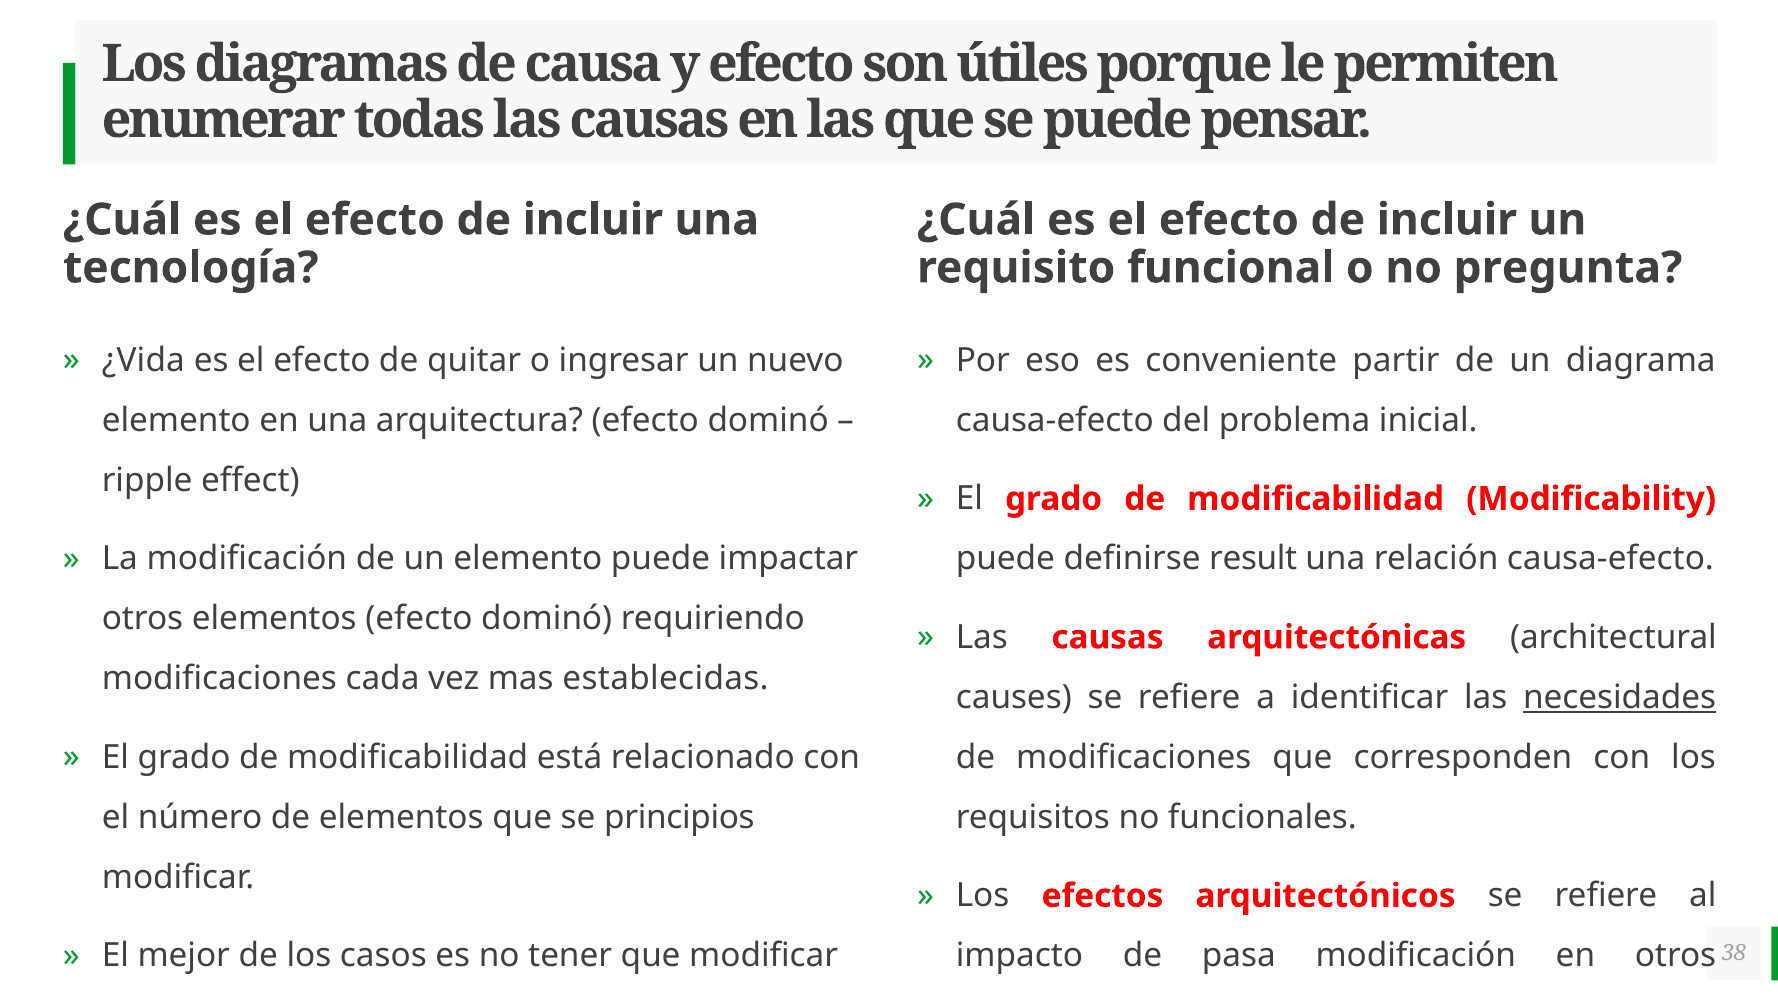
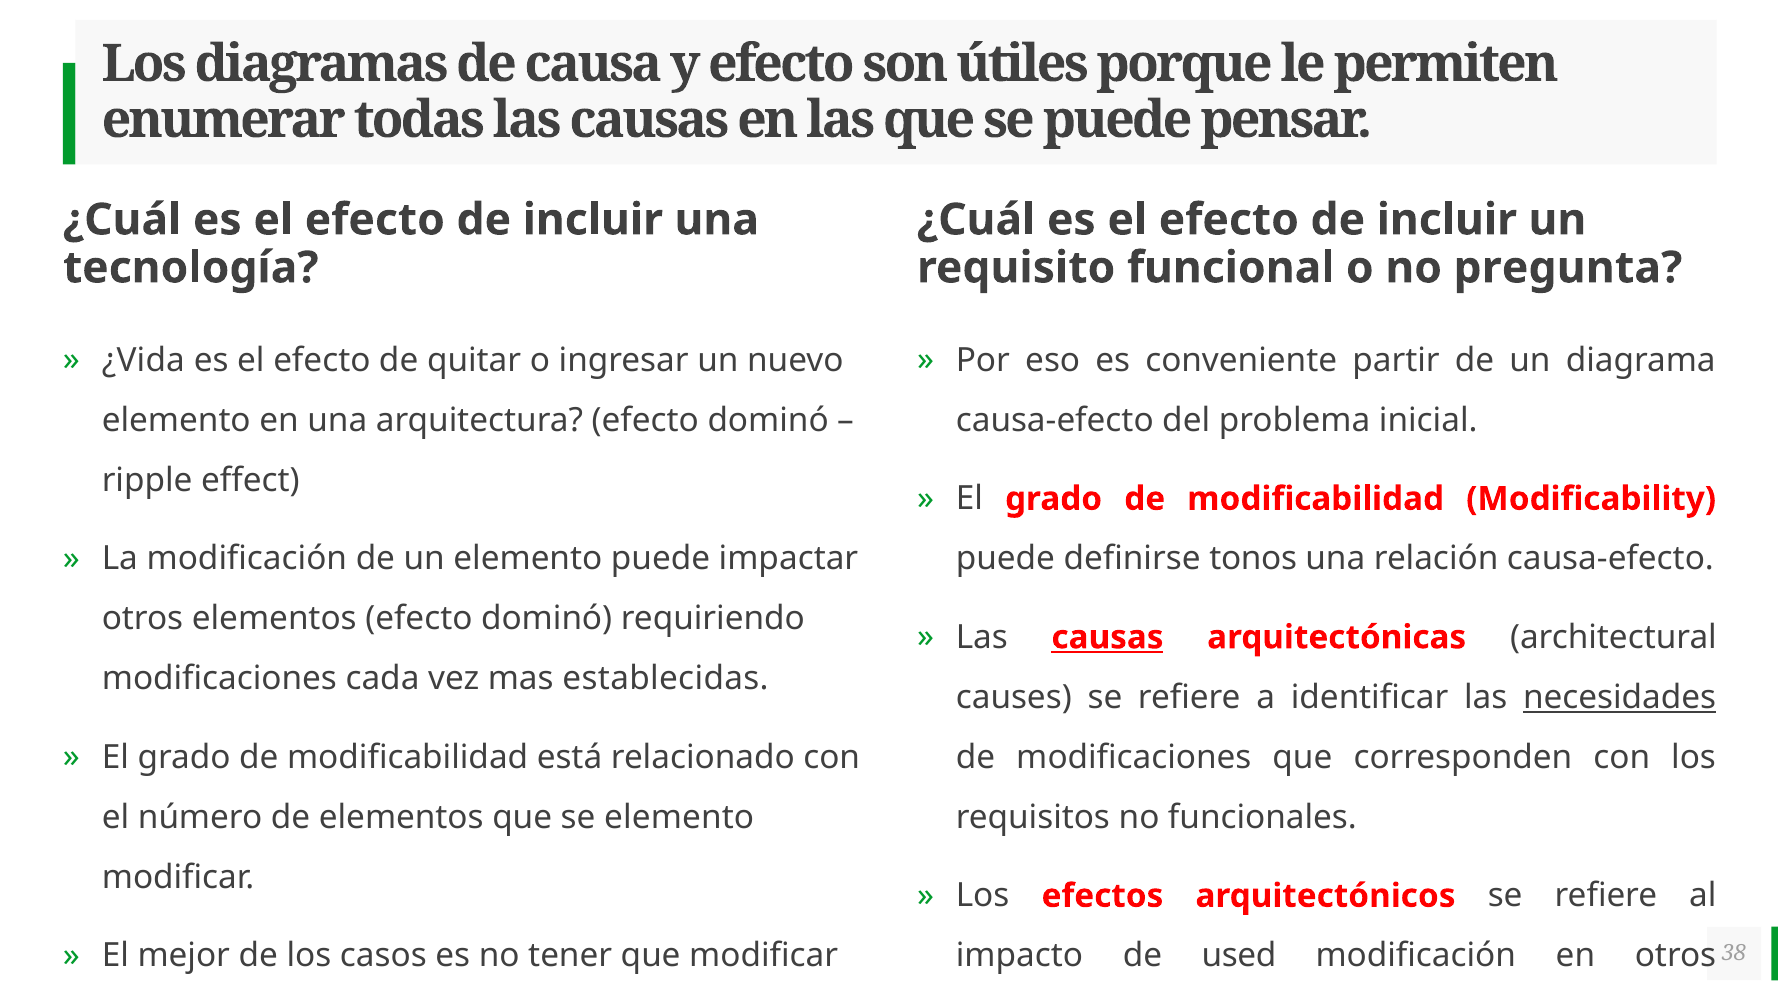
result: result -> tonos (1253, 559)
causas underline: none -> present (1107, 637)
se principios: principios -> elemento (679, 817)
pasa: pasa -> used (1239, 956)
